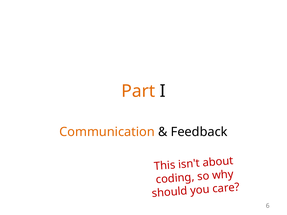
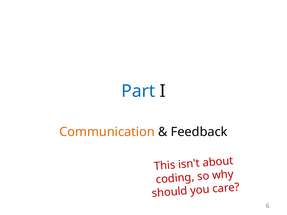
Part colour: orange -> blue (138, 91)
